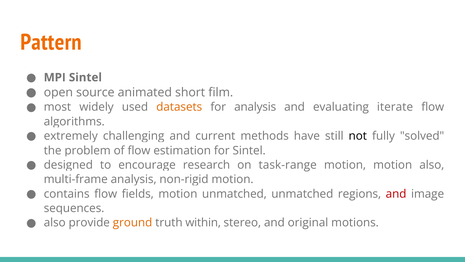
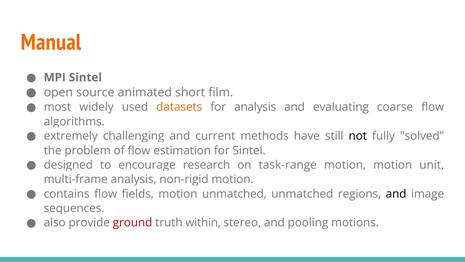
Pattern: Pattern -> Manual (51, 42)
iterate: iterate -> coarse (395, 107)
motion also: also -> unit (432, 165)
and colour: red -> black (396, 194)
ground colour: orange -> red (133, 222)
original: original -> pooling (308, 222)
